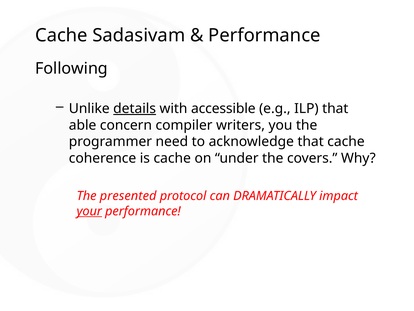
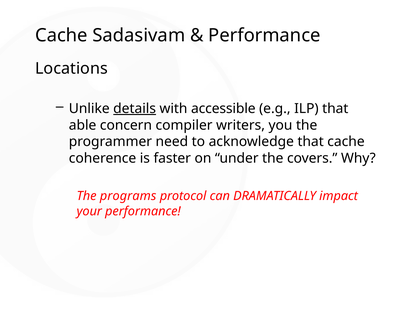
Following: Following -> Locations (72, 69)
is cache: cache -> faster (172, 158)
presented: presented -> programs (128, 196)
your underline: present -> none (89, 211)
